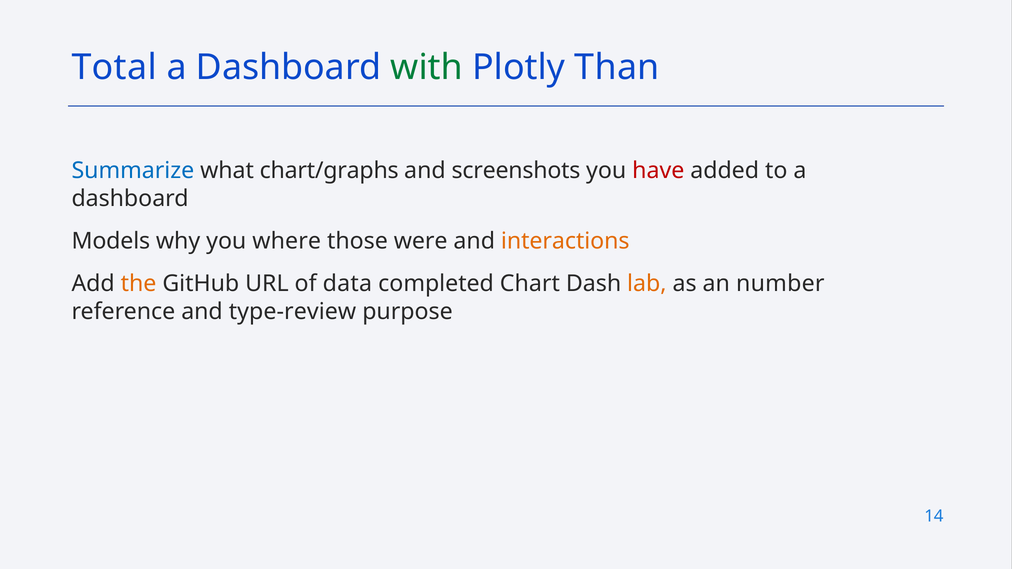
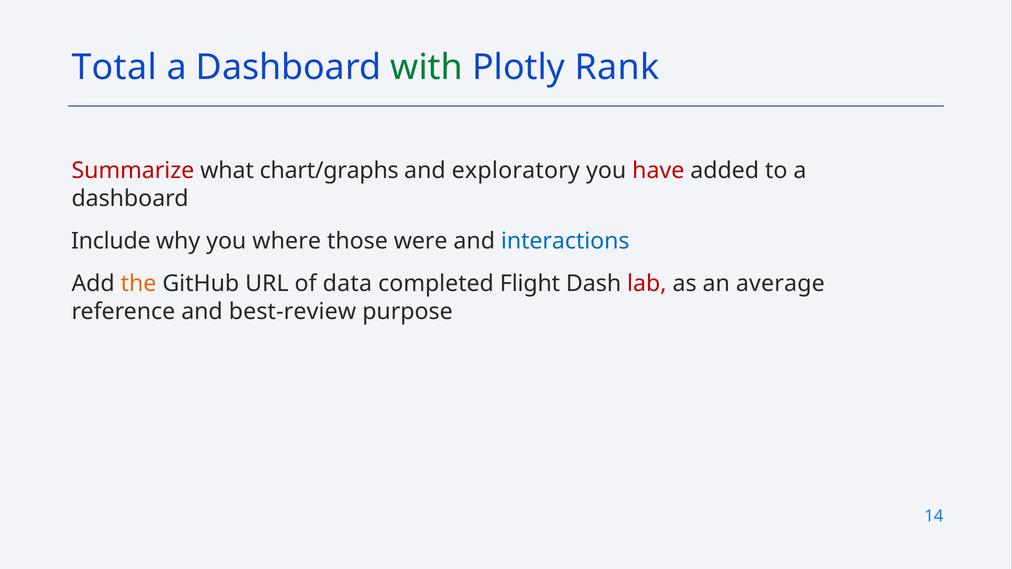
Than: Than -> Rank (617, 68)
Summarize colour: blue -> red (133, 171)
screenshots: screenshots -> exploratory (516, 171)
Models: Models -> Include (111, 241)
interactions colour: orange -> blue (565, 241)
Chart: Chart -> Flight (530, 284)
lab colour: orange -> red (647, 284)
number: number -> average (780, 284)
type-review: type-review -> best-review (292, 312)
